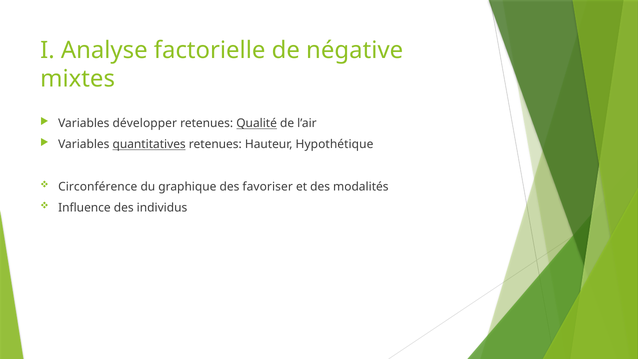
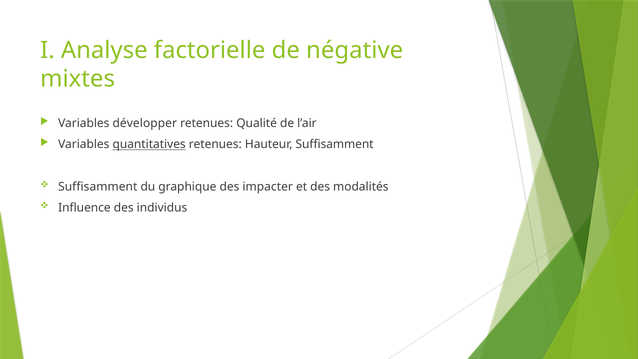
Qualité underline: present -> none (257, 123)
Hauteur Hypothétique: Hypothétique -> Suffisamment (335, 144)
Circonférence: Circonférence -> Suffisamment (98, 186)
favoriser: favoriser -> impacter (268, 186)
